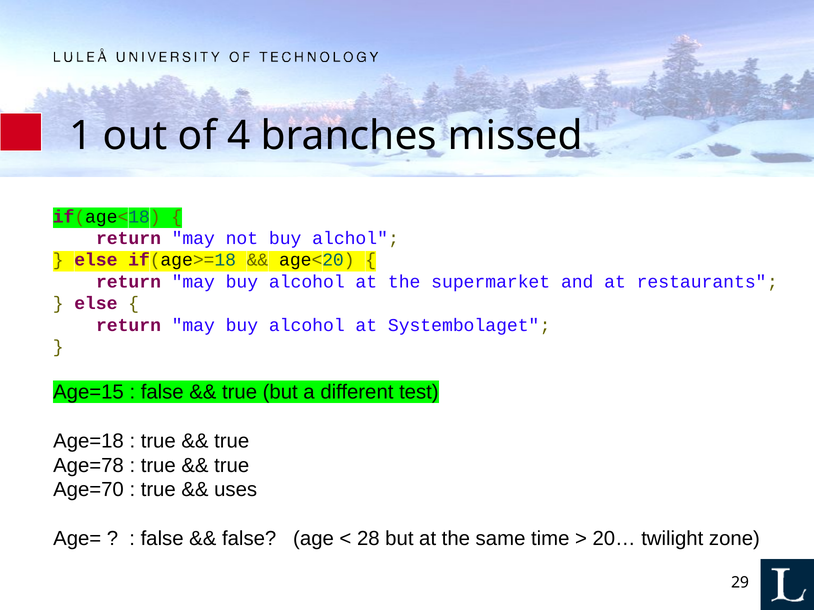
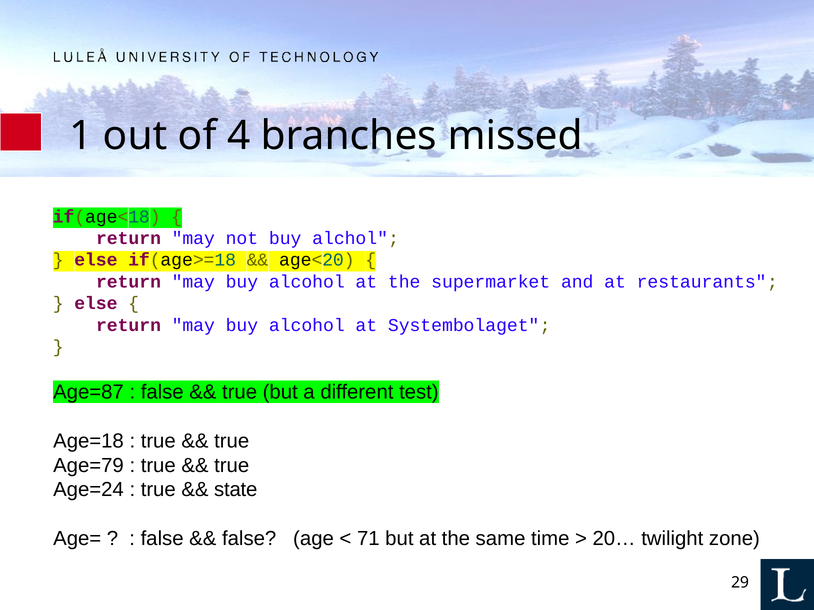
Age=15: Age=15 -> Age=87 (88, 392)
Age=78: Age=78 -> Age=79 (88, 466)
Age=70: Age=70 -> Age=24 (88, 490)
uses: uses -> state (236, 490)
28: 28 -> 71 (368, 539)
